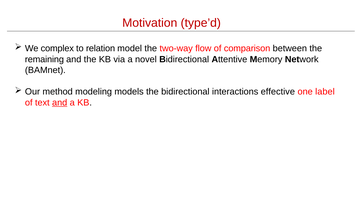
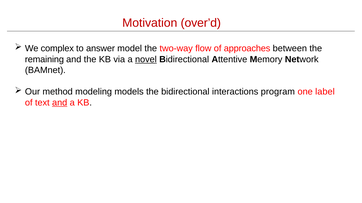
type’d: type’d -> over’d (201, 23)
relation: relation -> answer (101, 49)
comparison: comparison -> approaches (247, 49)
novel underline: none -> present (146, 59)
effective: effective -> program (278, 92)
